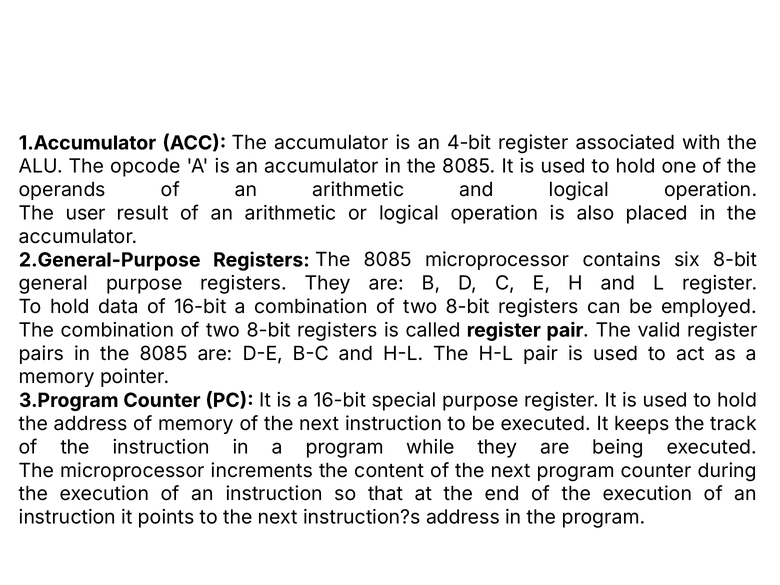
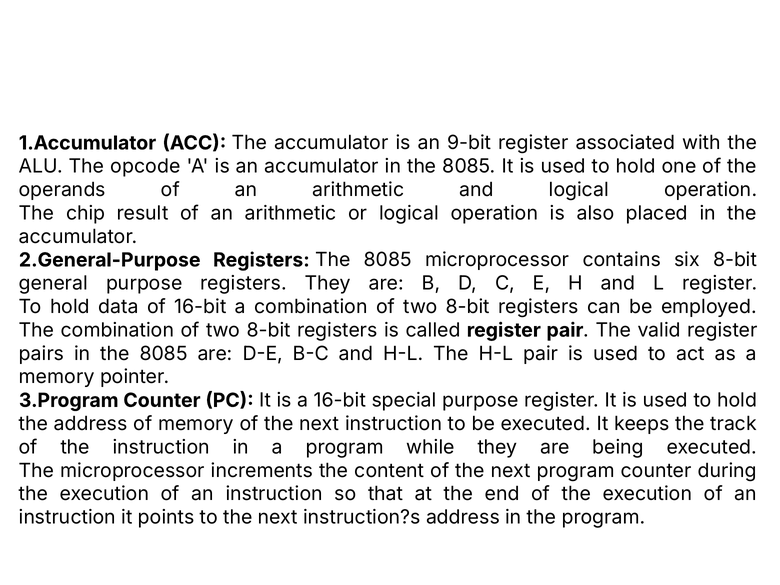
4-bit: 4-bit -> 9-bit (469, 143)
user: user -> chip (86, 213)
